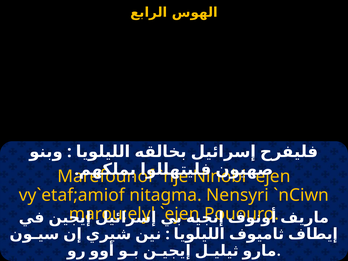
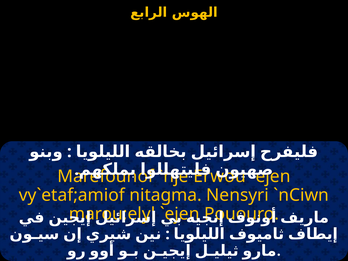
Ninobi: Ninobi -> Erwou (220, 176)
